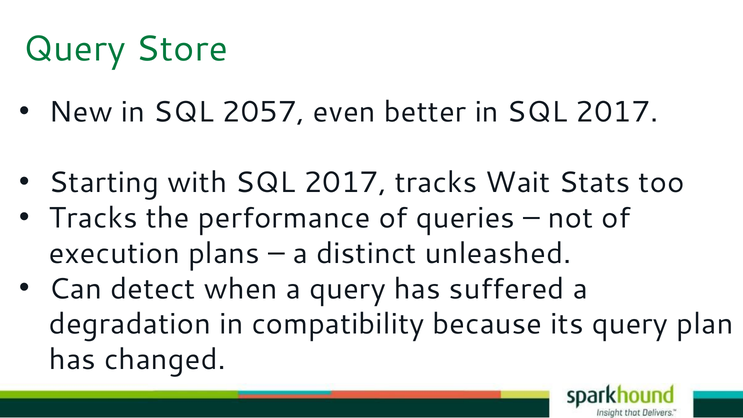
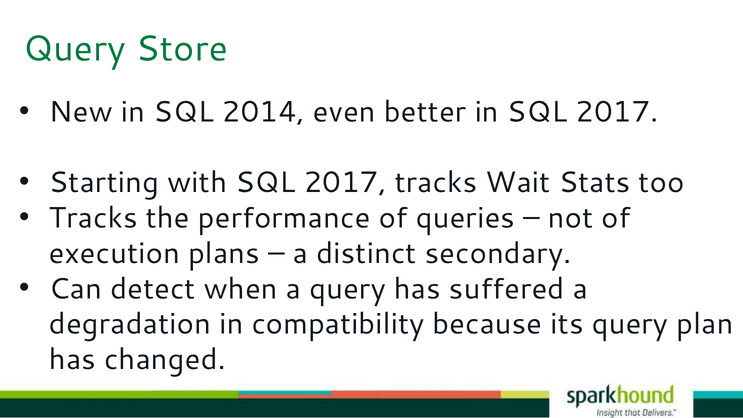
2057: 2057 -> 2014 (263, 112)
unleashed: unleashed -> secondary (498, 253)
